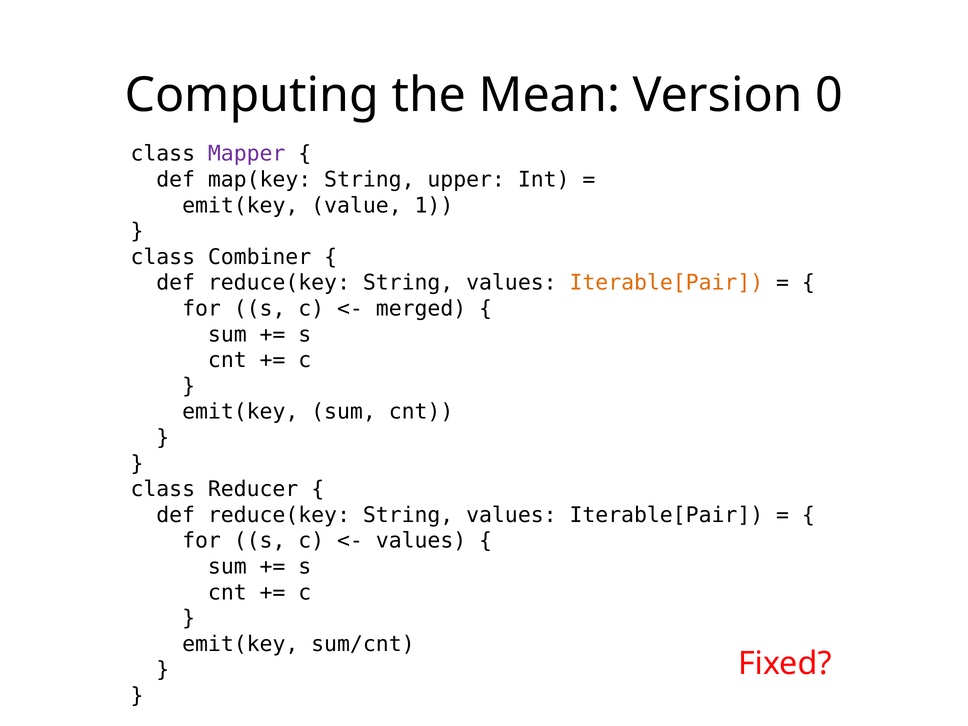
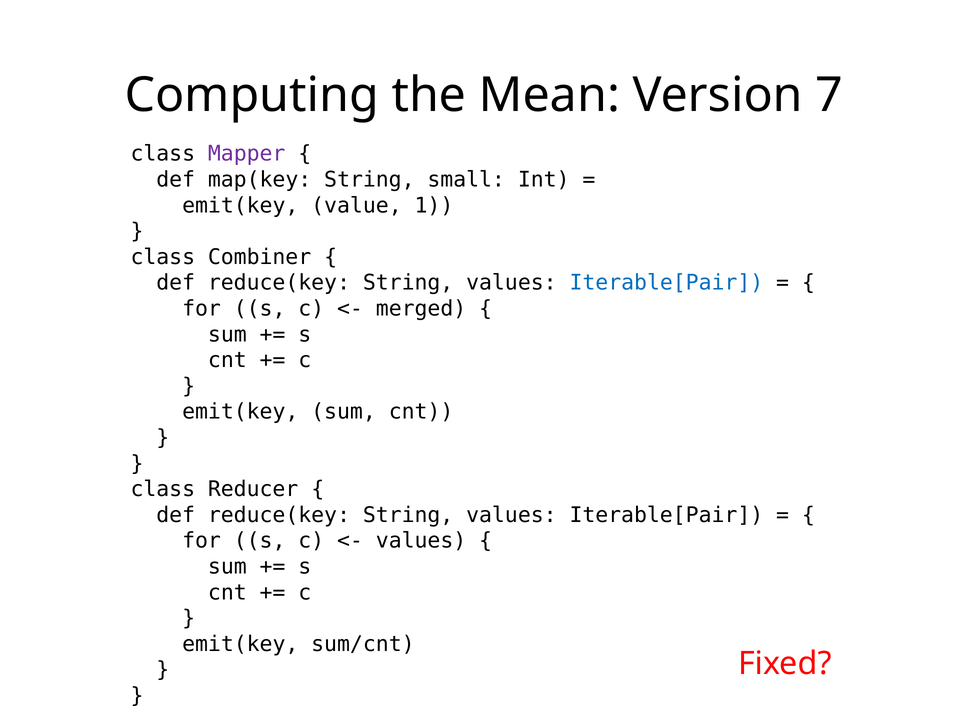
0: 0 -> 7 (829, 95)
upper: upper -> small (466, 180)
Iterable[Pair colour: orange -> blue (666, 283)
